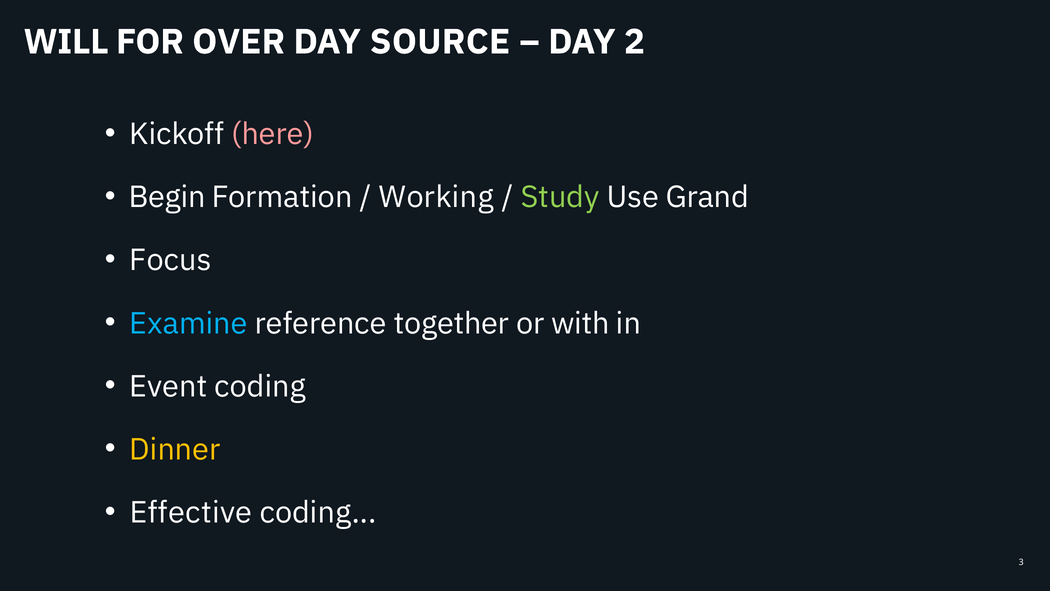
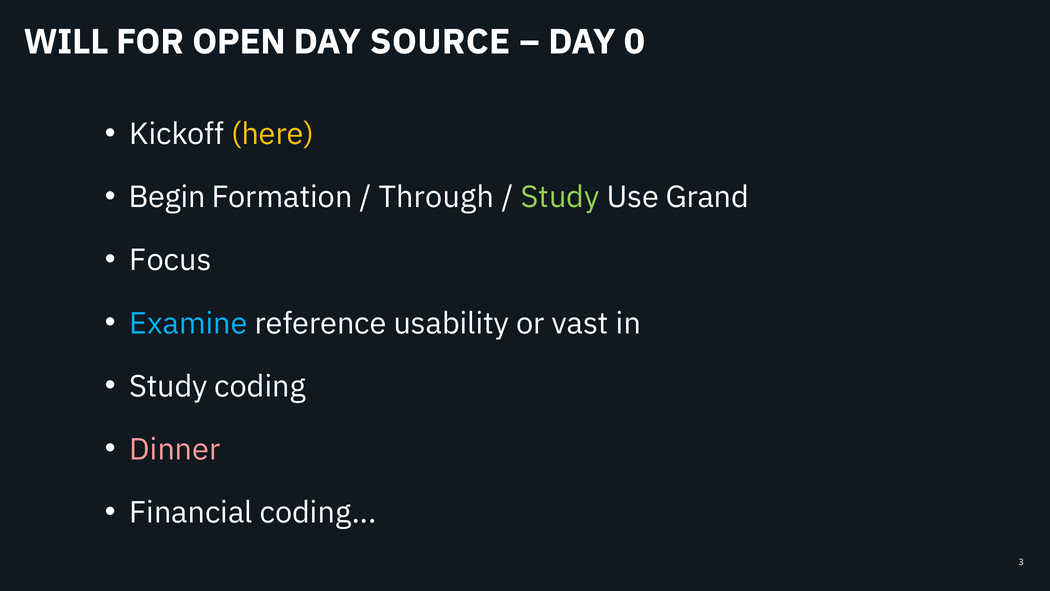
OVER: OVER -> OPEN (239, 42)
2: 2 -> 0 (634, 42)
here colour: pink -> yellow (273, 134)
Working: Working -> Through (436, 197)
together: together -> usability (451, 323)
with: with -> vast (580, 323)
Event: Event -> Study (168, 386)
Dinner colour: yellow -> pink (175, 449)
Effective: Effective -> Financial (191, 512)
